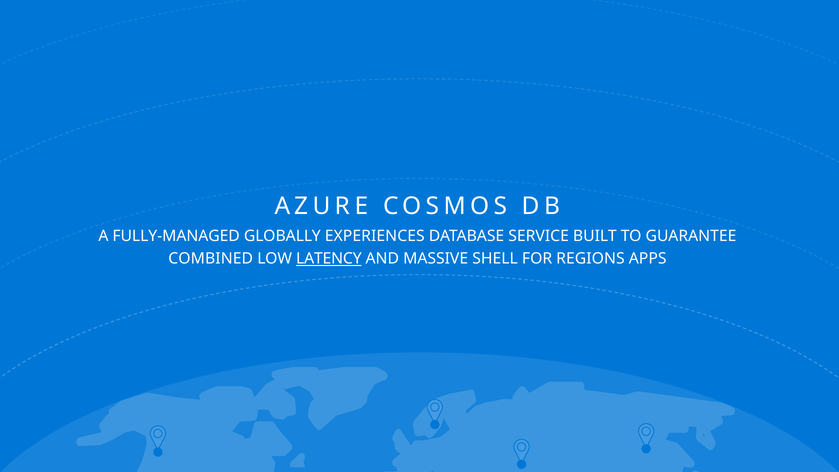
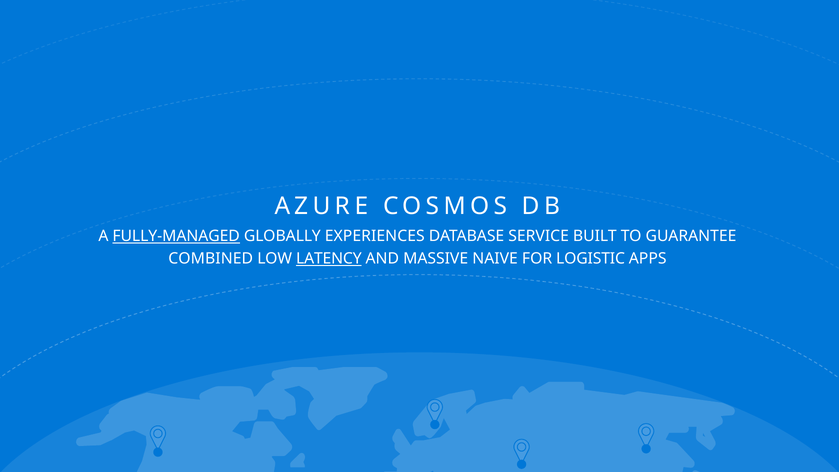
FULLY-MANAGED underline: none -> present (176, 236)
SHELL: SHELL -> NAIVE (495, 258)
REGIONS: REGIONS -> LOGISTIC (591, 258)
